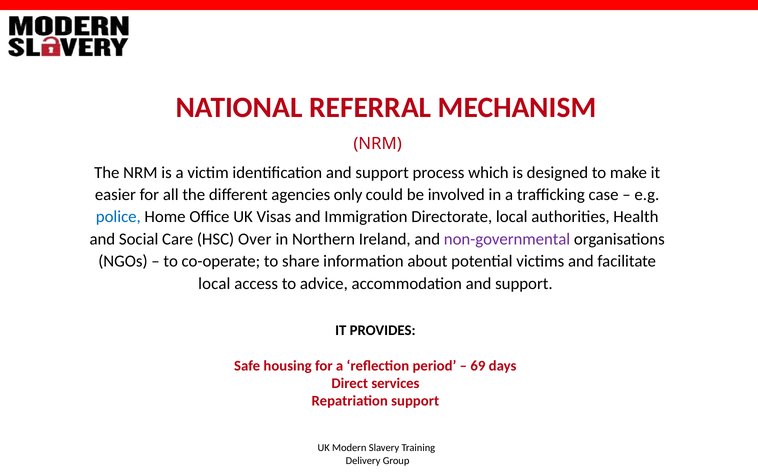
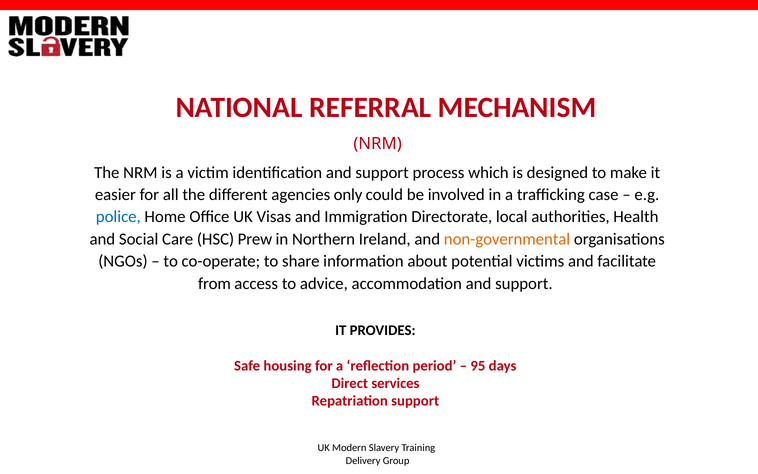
Over: Over -> Prew (255, 239)
non-governmental colour: purple -> orange (507, 239)
local: local -> from (214, 283)
69: 69 -> 95 (478, 365)
